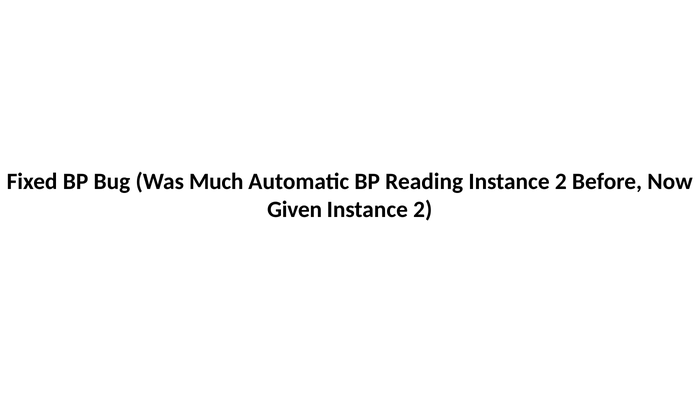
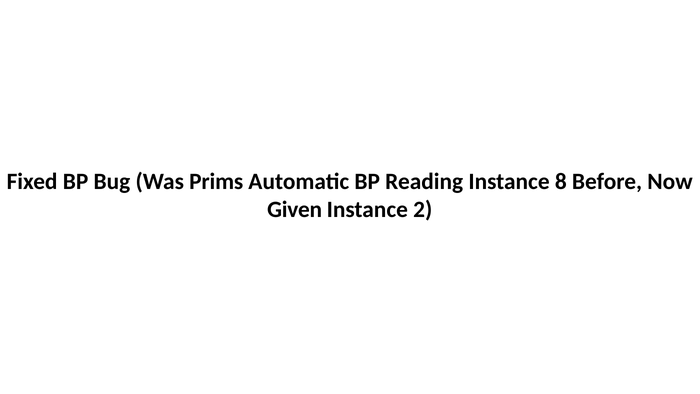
Much: Much -> Prims (216, 182)
Reading Instance 2: 2 -> 8 (561, 182)
